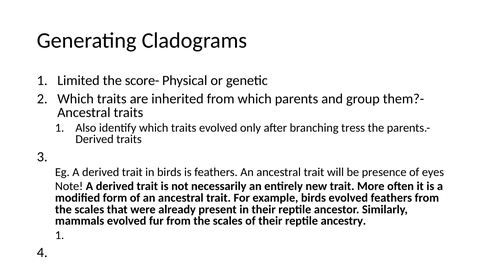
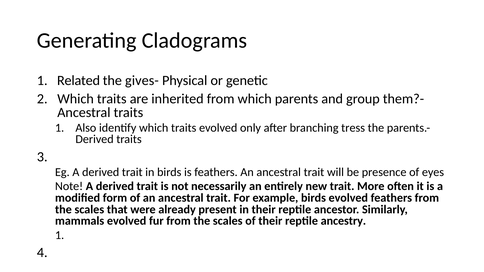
Limited: Limited -> Related (79, 80)
score-: score- -> gives- (142, 80)
